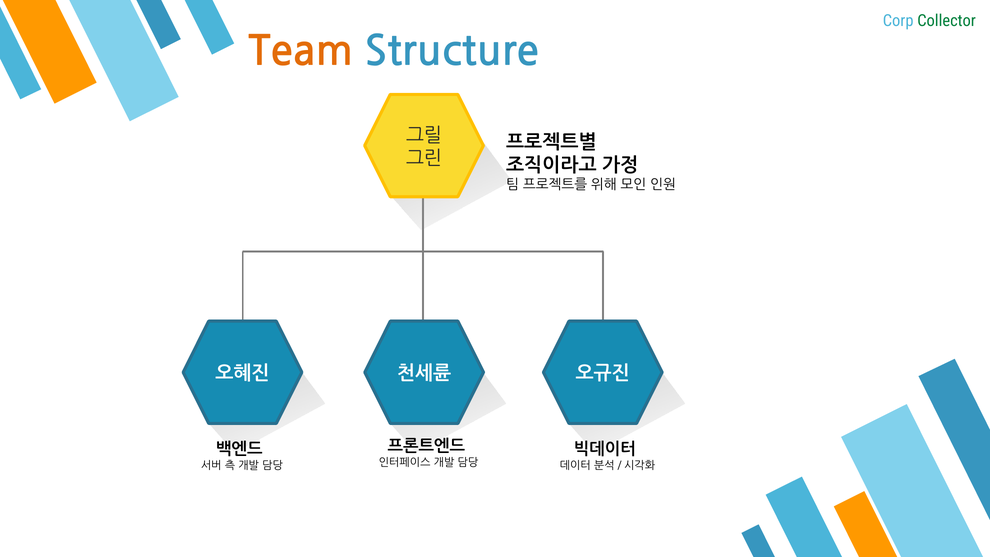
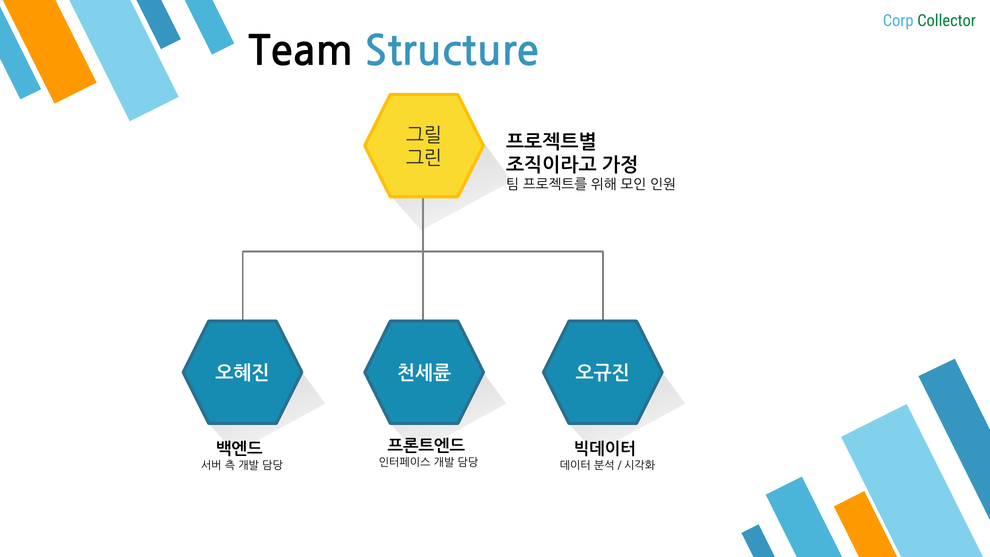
Team colour: orange -> black (301, 52)
